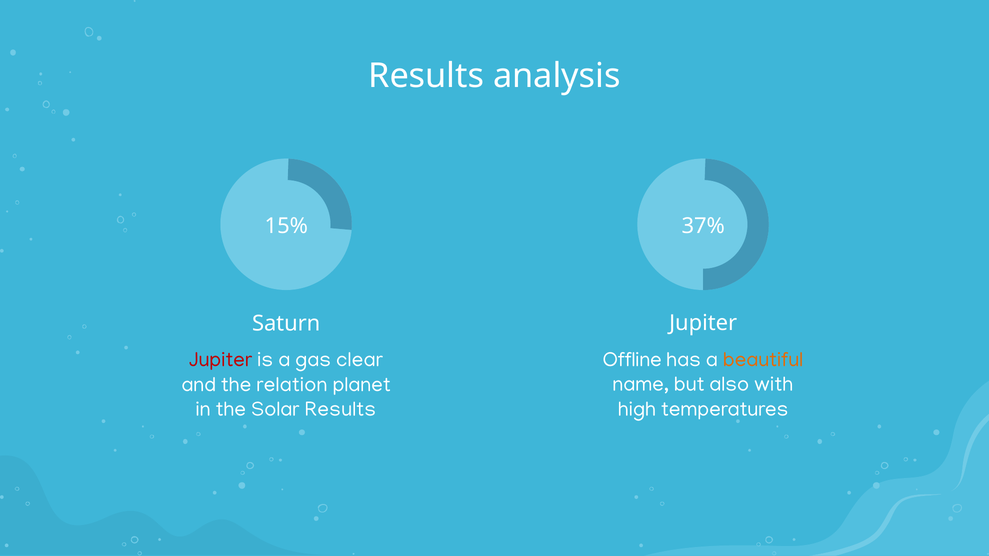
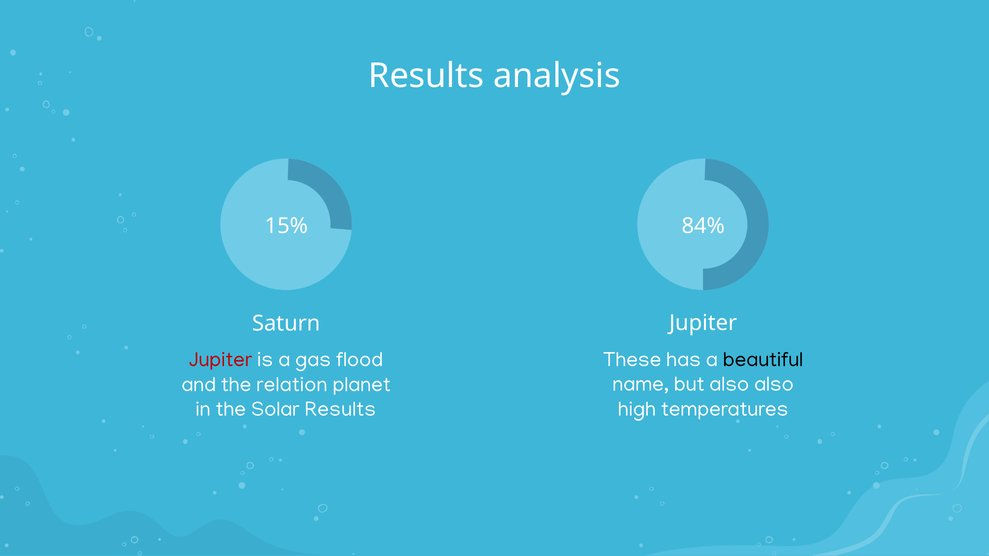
37%: 37% -> 84% (703, 226)
Offline: Offline -> These (632, 360)
beautiful colour: orange -> black (763, 360)
clear: clear -> flood (360, 360)
also with: with -> also (774, 384)
